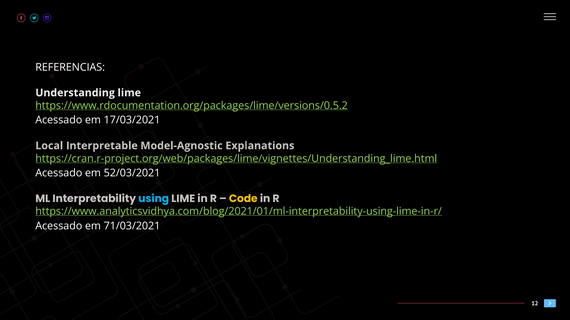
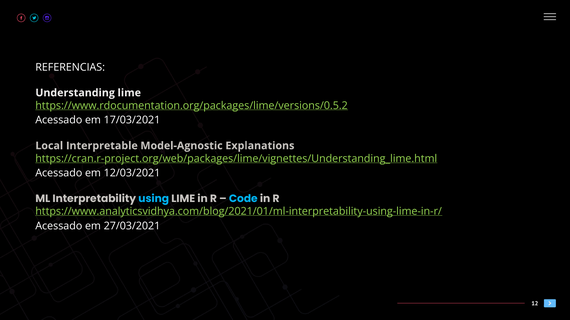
52/03/2021: 52/03/2021 -> 12/03/2021 (132, 173)
Code colour: yellow -> light blue (243, 199)
71/03/2021: 71/03/2021 -> 27/03/2021 (132, 226)
